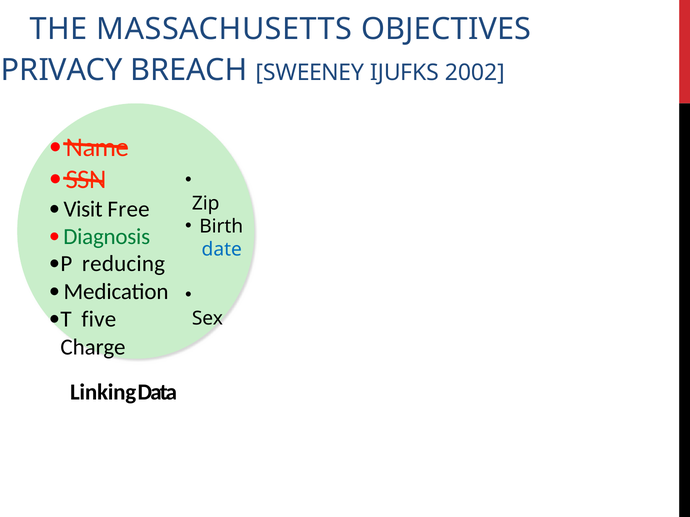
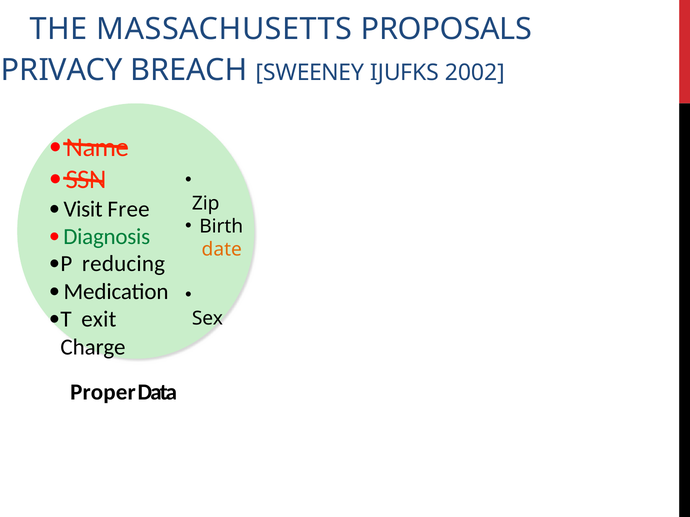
OBJECTIVES: OBJECTIVES -> PROPOSALS (446, 29)
date colour: blue -> orange (222, 249)
five: five -> exit (99, 320)
Linking: Linking -> Proper (103, 393)
